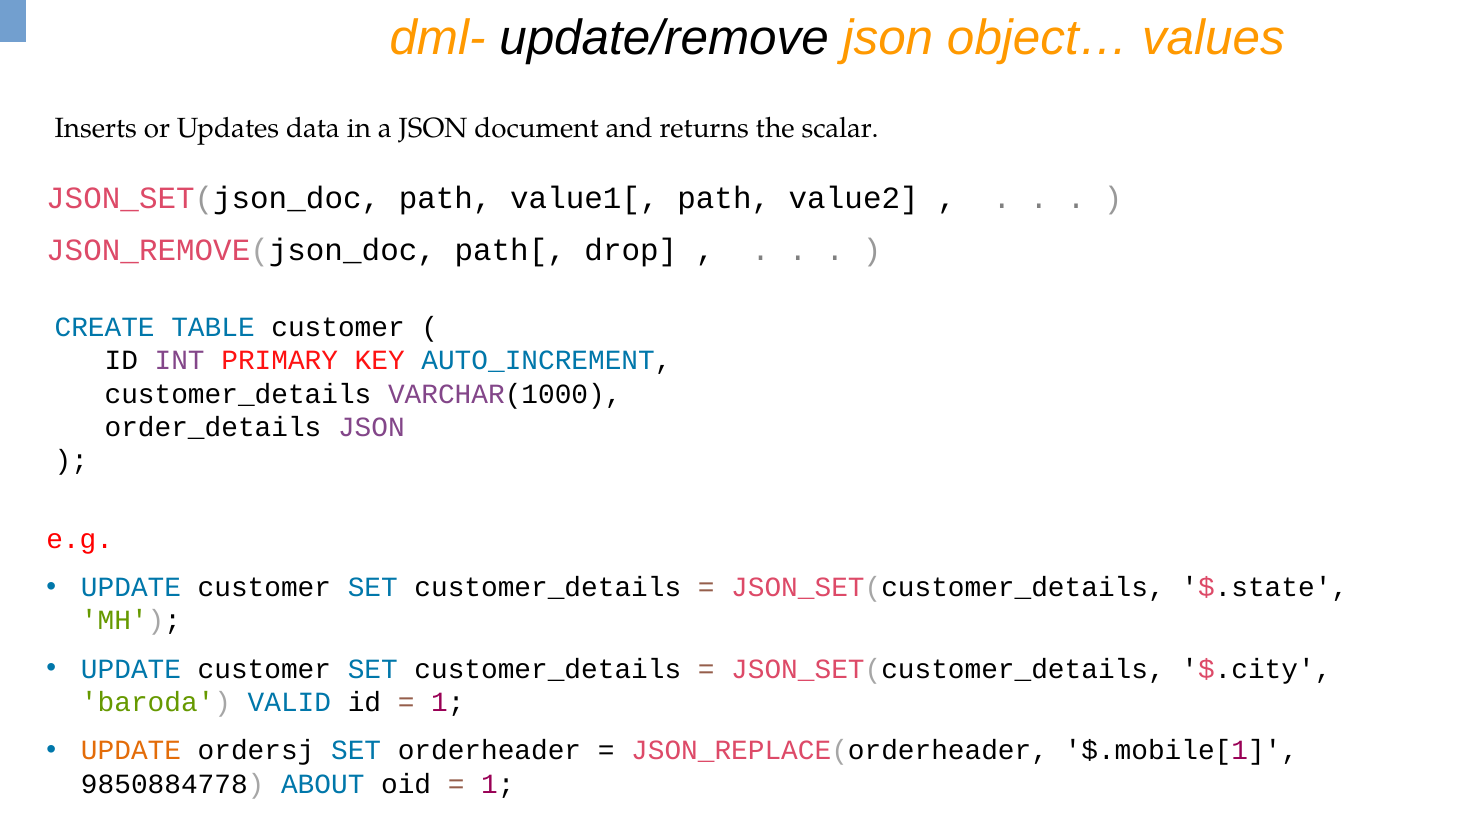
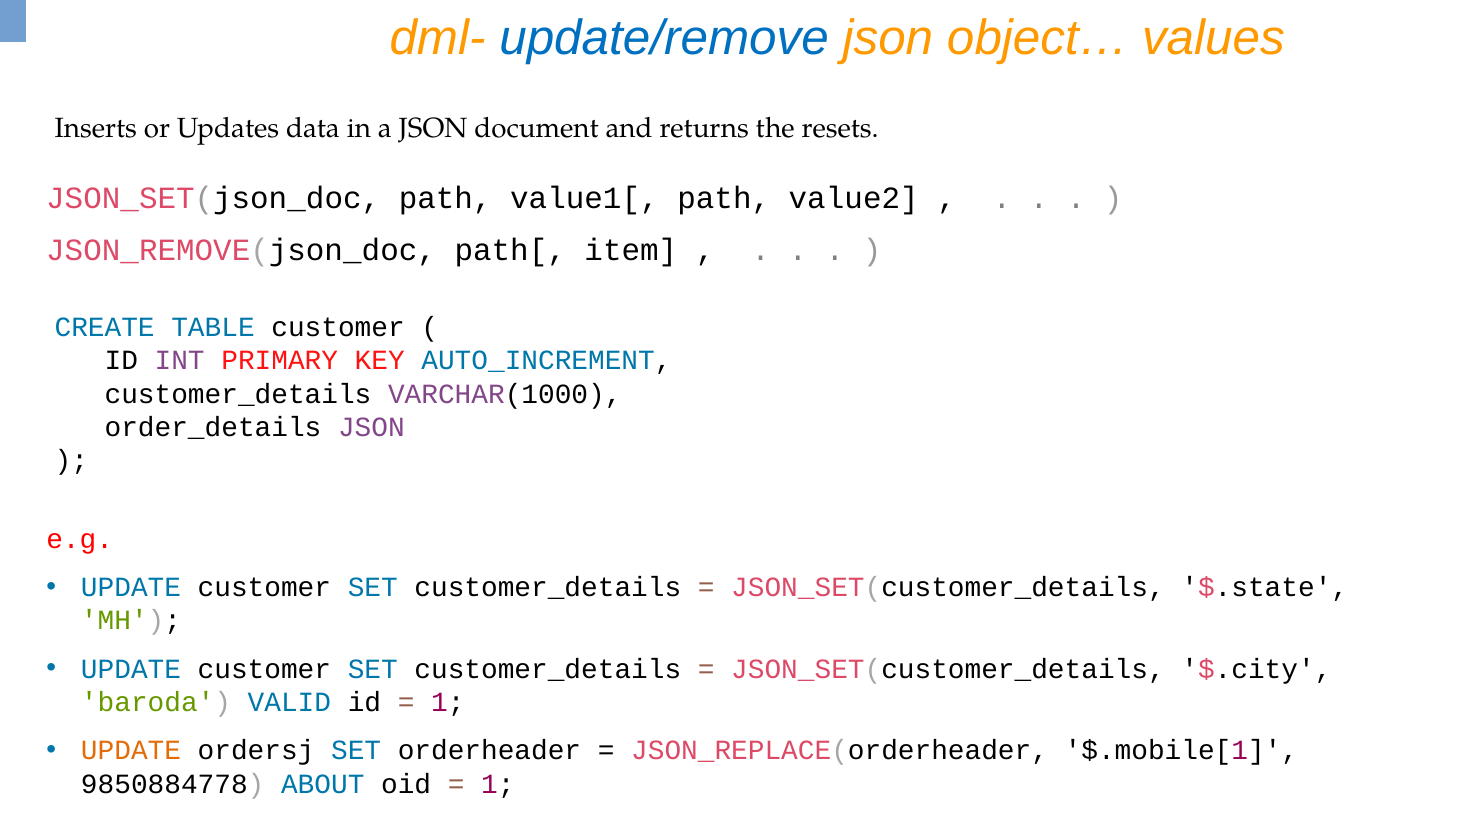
update/remove colour: black -> blue (664, 39)
scalar: scalar -> resets (840, 128)
drop: drop -> item (631, 250)
